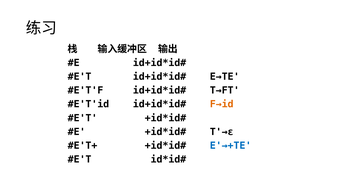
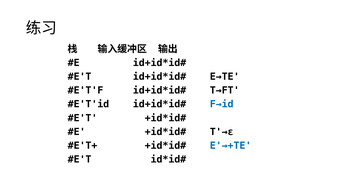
F→id colour: orange -> blue (222, 104)
